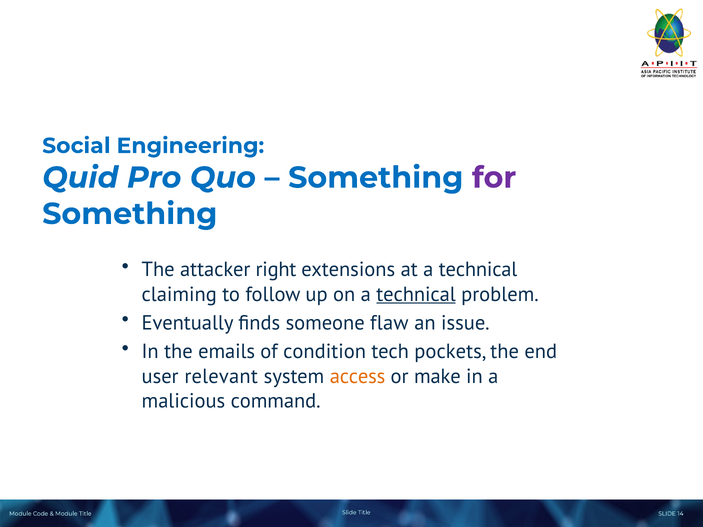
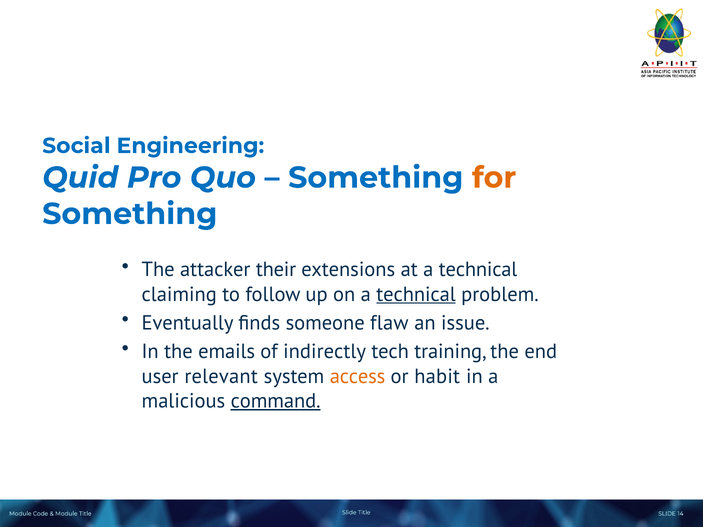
for colour: purple -> orange (494, 178)
right: right -> their (276, 270)
condition: condition -> indirectly (325, 352)
pockets: pockets -> training (450, 352)
make: make -> habit (437, 376)
command underline: none -> present (276, 401)
